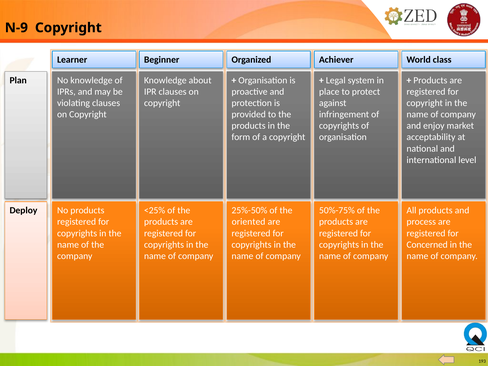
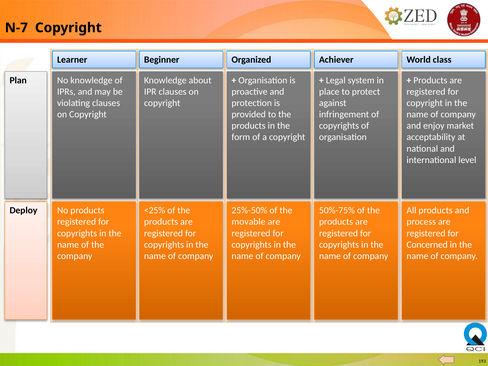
N-9: N-9 -> N-7 (16, 28)
oriented: oriented -> movable (249, 222)
